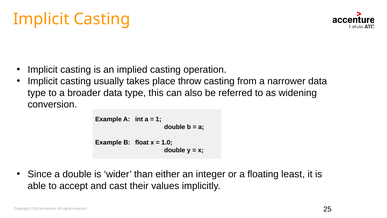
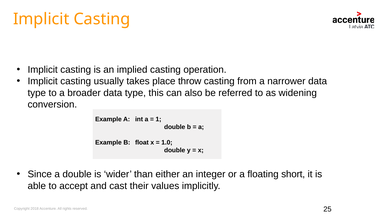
least: least -> short (293, 174)
